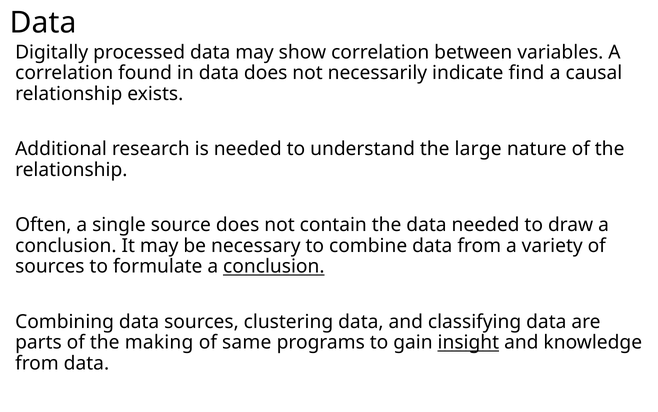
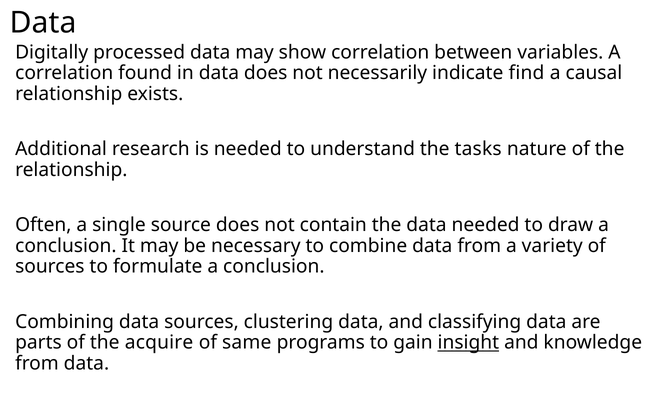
large: large -> tasks (478, 149)
conclusion underline: present -> none (274, 266)
making: making -> acquire (159, 342)
